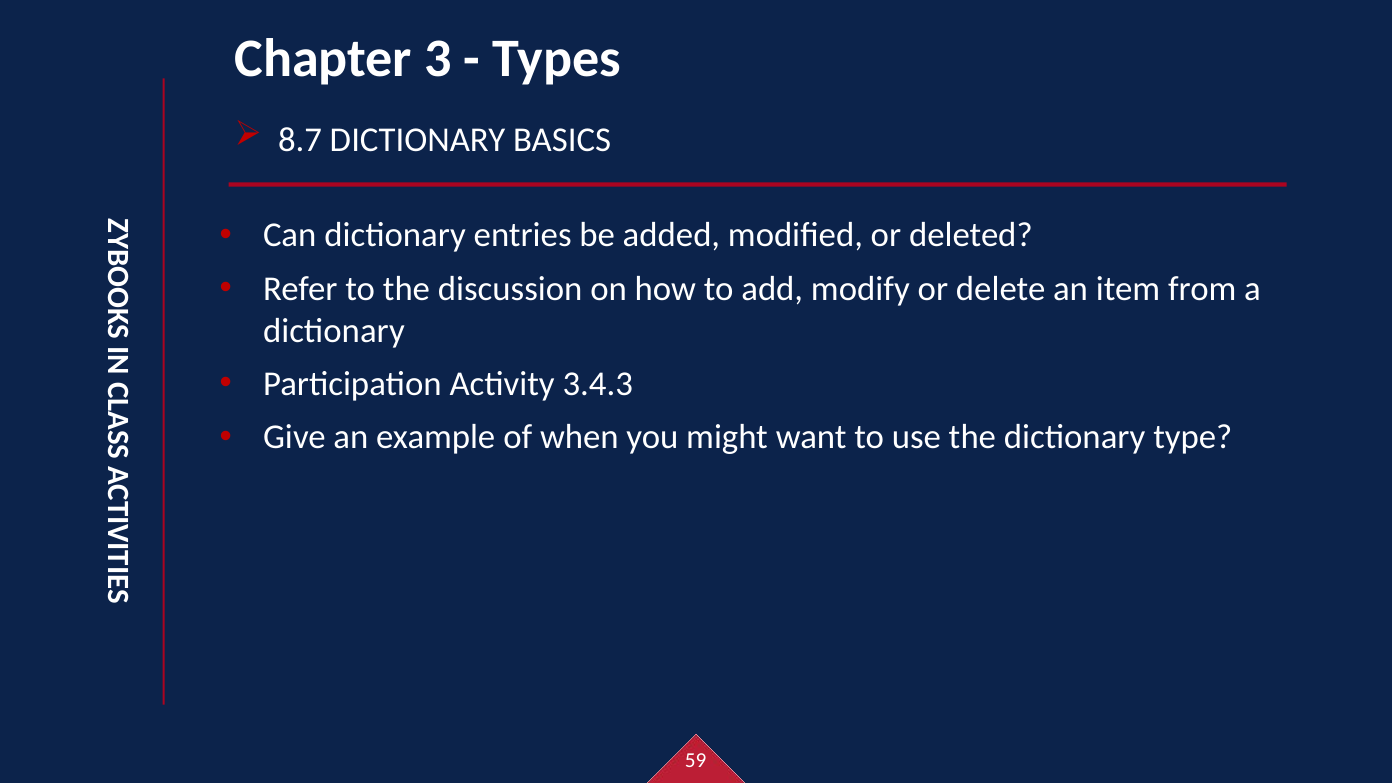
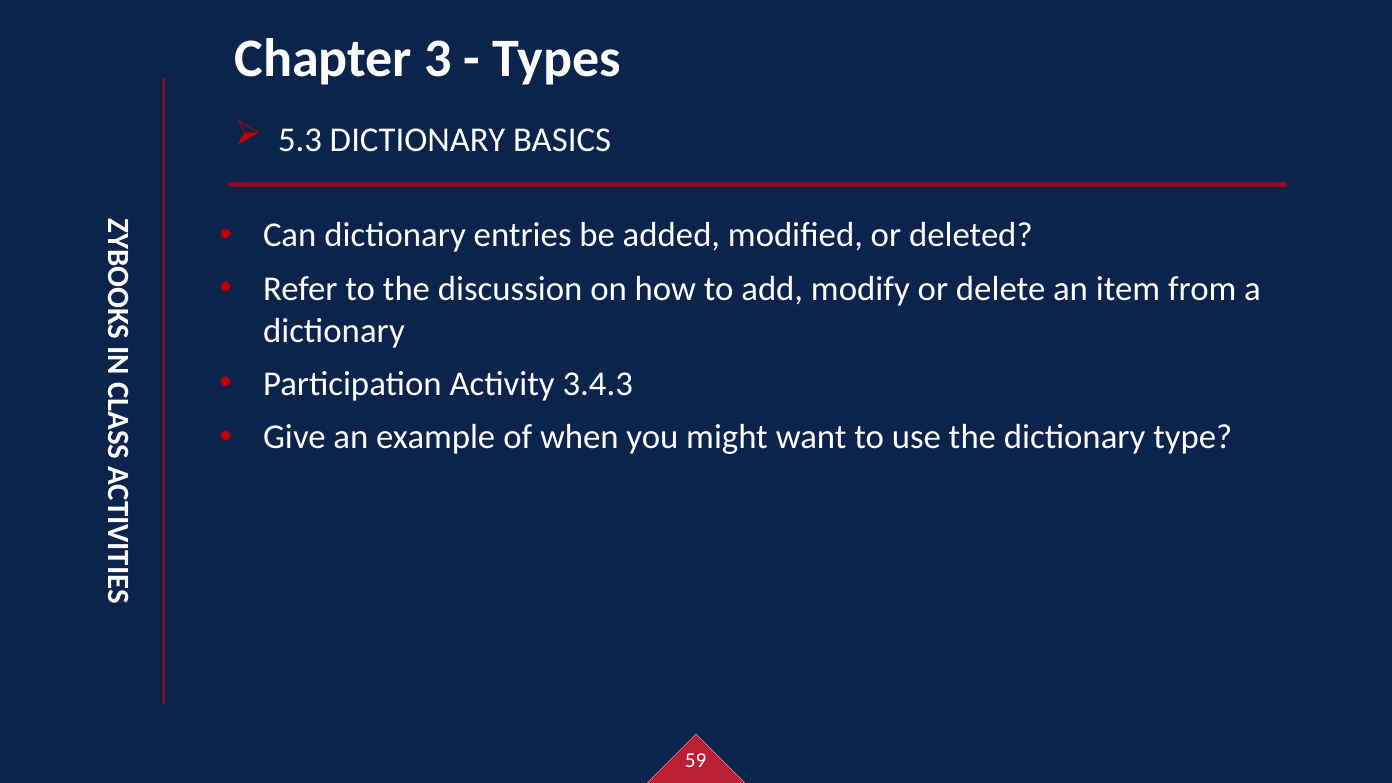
8.7: 8.7 -> 5.3 (300, 140)
